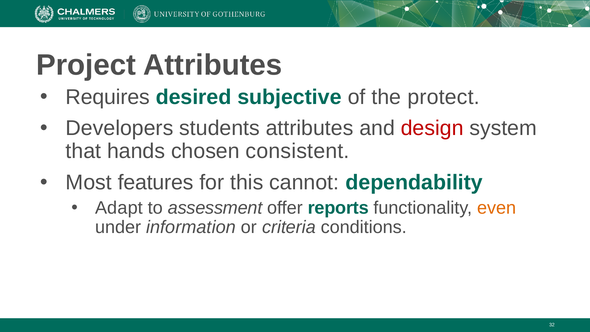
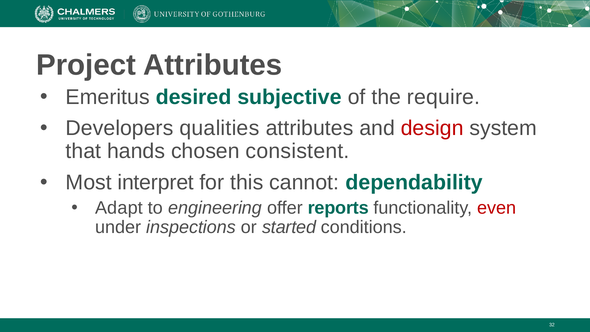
Requires: Requires -> Emeritus (108, 97)
protect: protect -> require (444, 97)
students: students -> qualities (219, 128)
features: features -> interpret (156, 182)
assessment: assessment -> engineering (215, 208)
even colour: orange -> red (497, 208)
information: information -> inspections (191, 227)
criteria: criteria -> started (289, 227)
